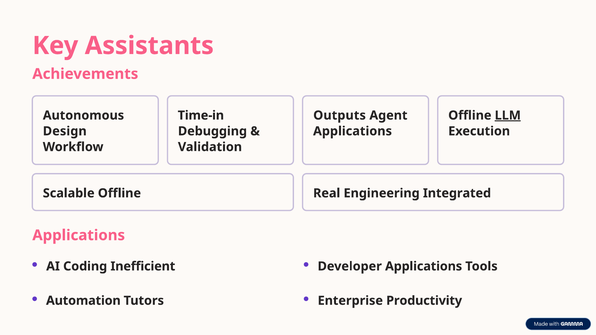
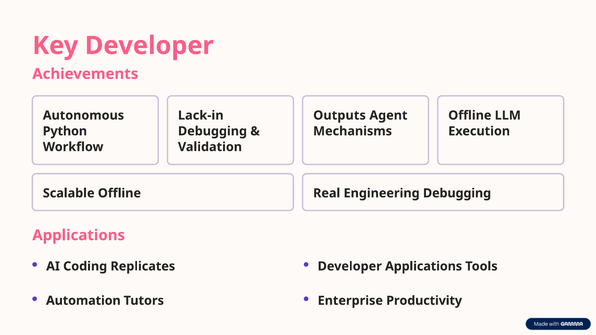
Key Assistants: Assistants -> Developer (149, 46)
LLM underline: present -> none (508, 115)
Time-in: Time-in -> Lack-in (201, 115)
Design: Design -> Python (65, 131)
Applications: Applications -> Mechanisms (353, 131)
Engineering Integrated: Integrated -> Debugging (457, 193)
Inefficient: Inefficient -> Replicates (143, 266)
